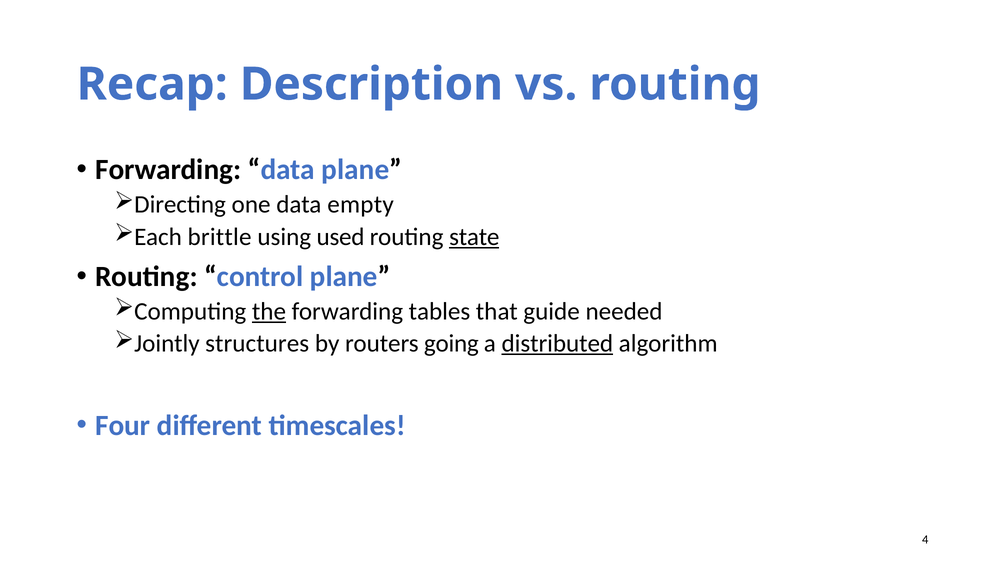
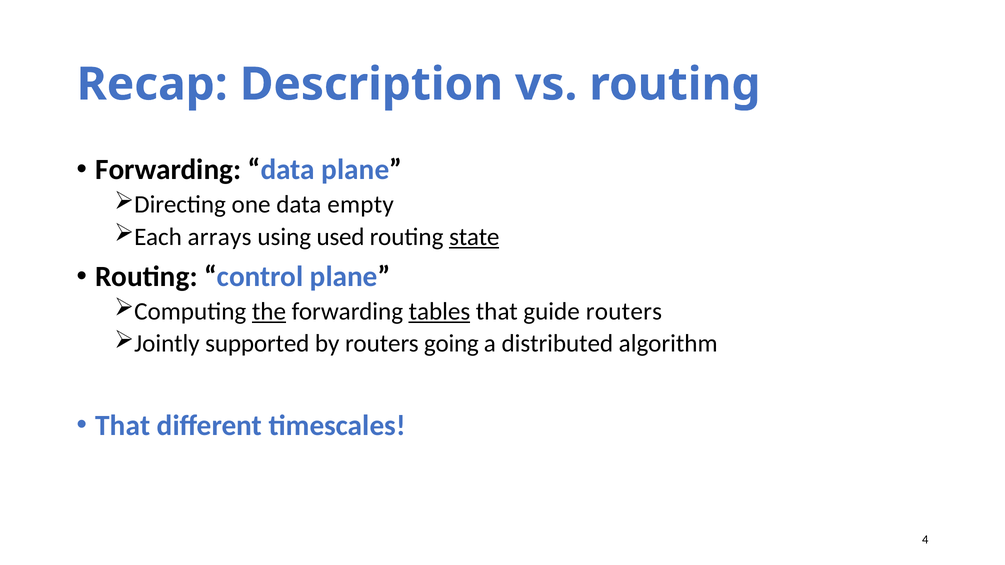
brittle: brittle -> arrays (220, 237)
tables underline: none -> present (439, 311)
guide needed: needed -> routers (624, 311)
structures: structures -> supported (257, 344)
distributed underline: present -> none (557, 344)
Four: Four -> That (123, 426)
